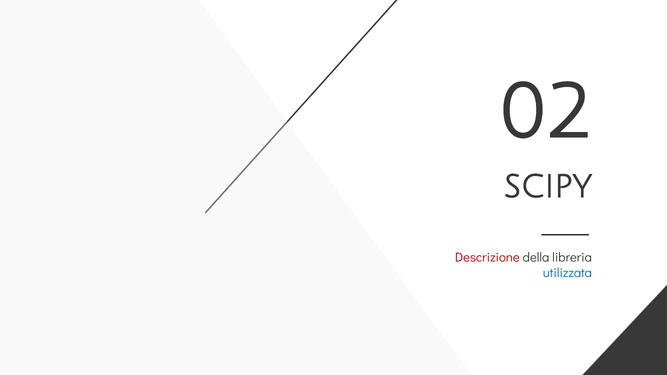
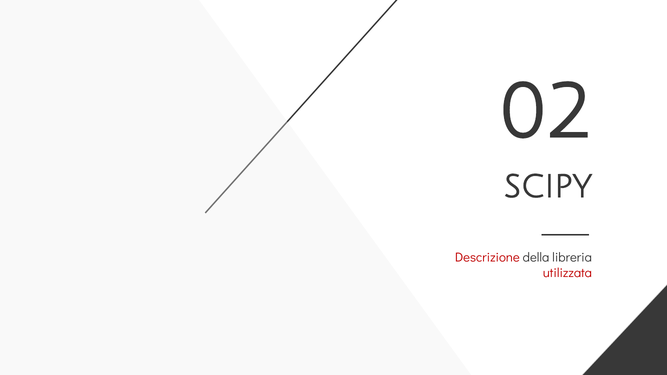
utilizzata colour: blue -> red (567, 273)
